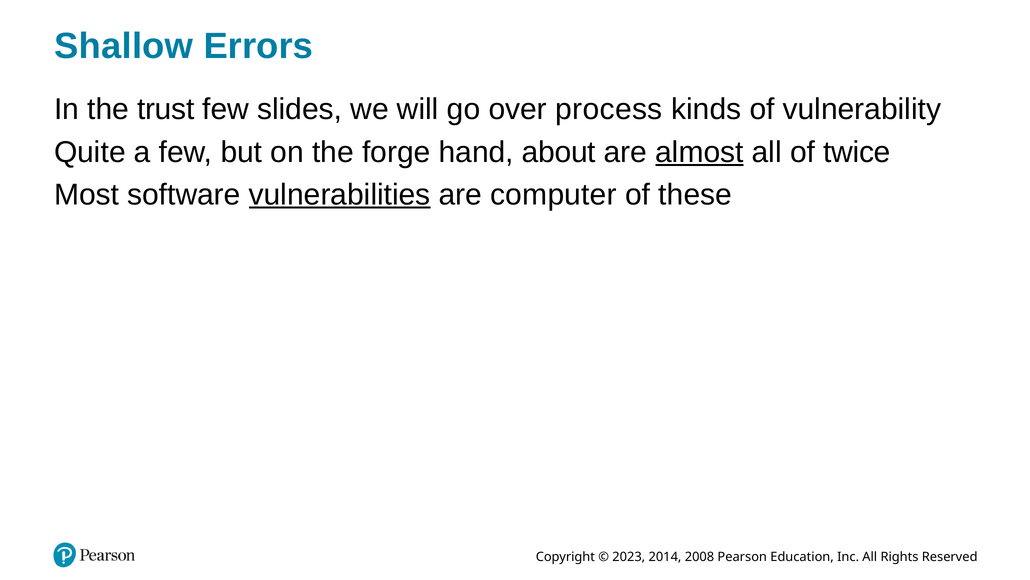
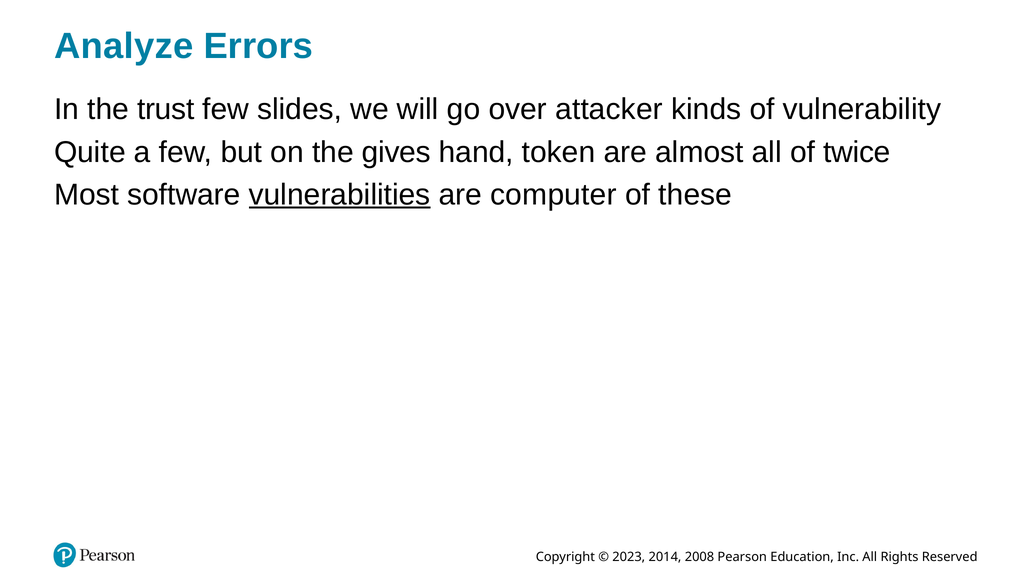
Shallow: Shallow -> Analyze (124, 46)
process: process -> attacker (609, 109)
forge: forge -> gives (396, 152)
about: about -> token (559, 152)
almost underline: present -> none (699, 152)
